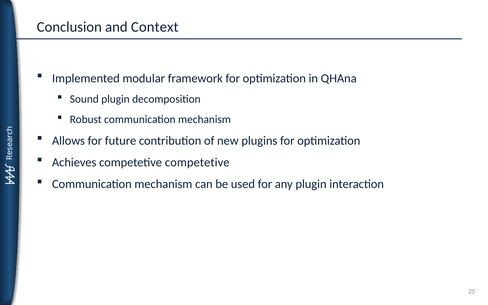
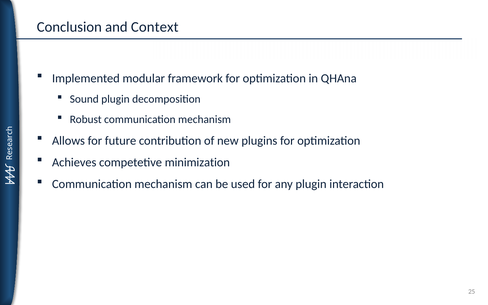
competetive competetive: competetive -> minimization (197, 162)
